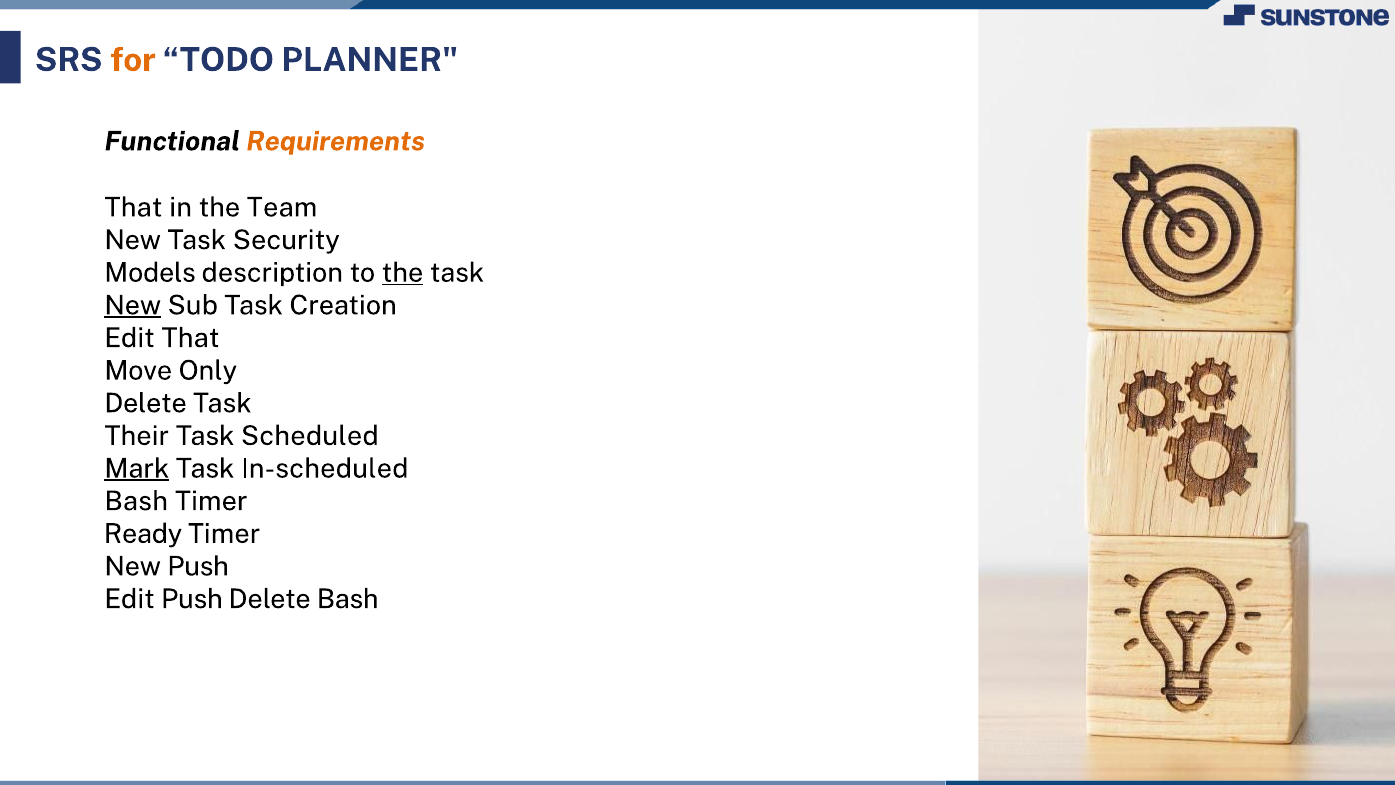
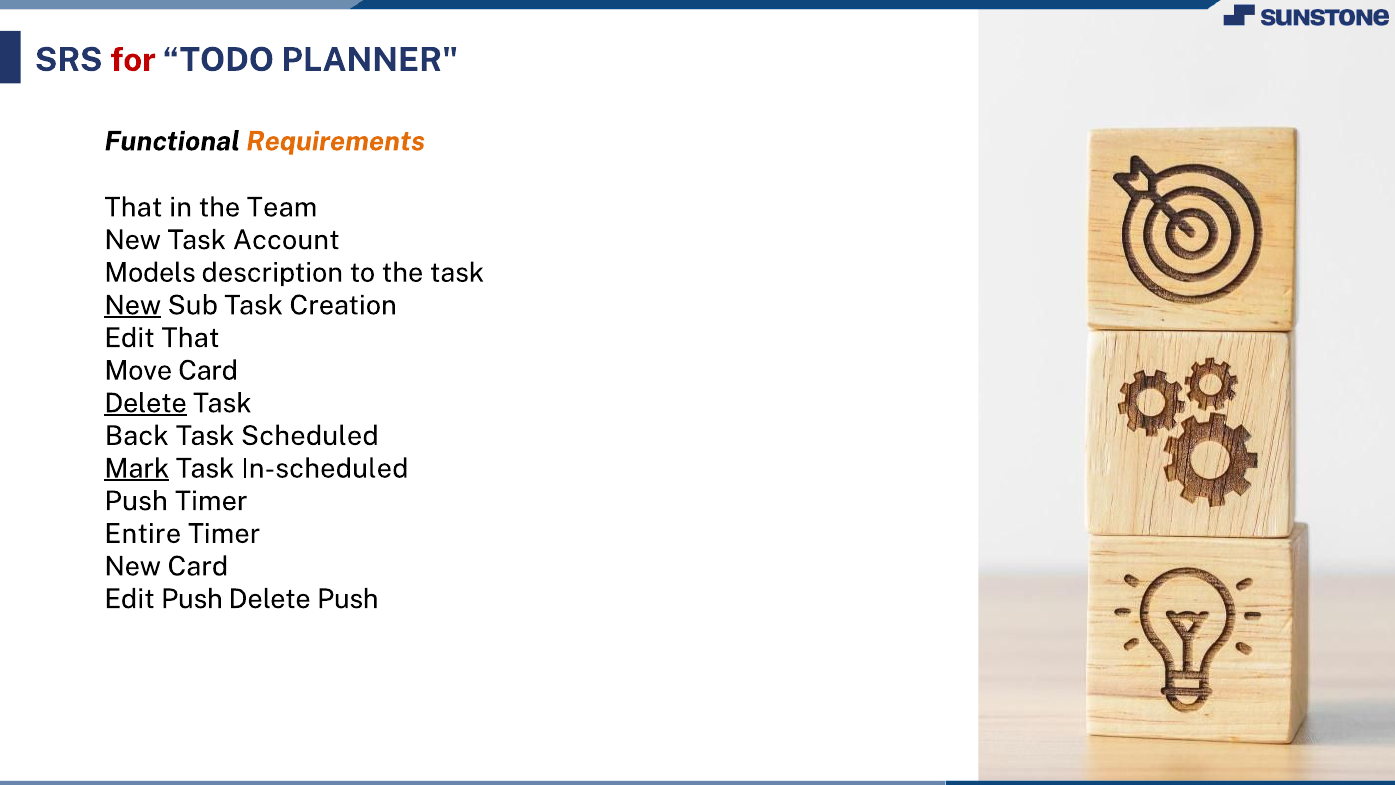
for colour: orange -> red (133, 60)
Security: Security -> Account (286, 240)
the underline: present -> none (403, 273)
Move Only: Only -> Card (208, 371)
Delete underline: none -> present (146, 403)
Their: Their -> Back (137, 436)
Bash: Bash -> Push (136, 501)
Ready: Ready -> Entire (143, 534)
New Push: Push -> Card (198, 566)
Delete Bash: Bash -> Push (348, 599)
